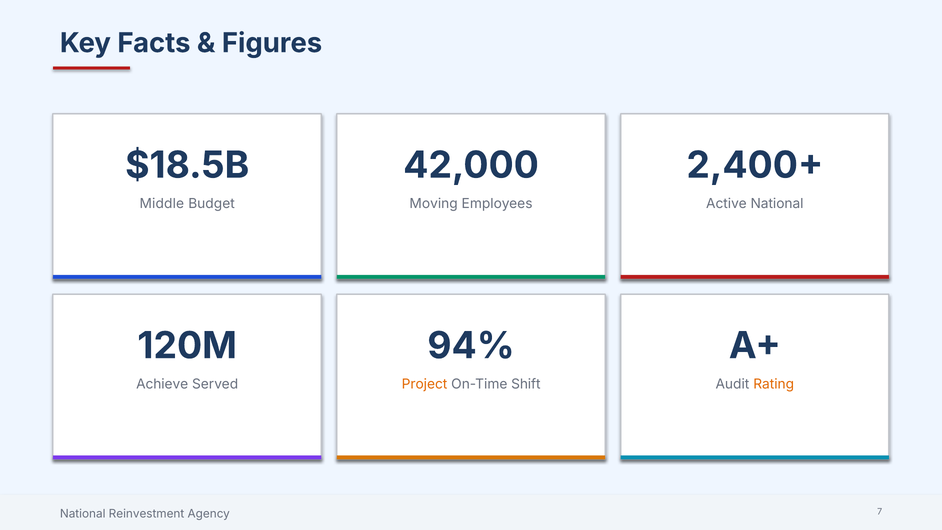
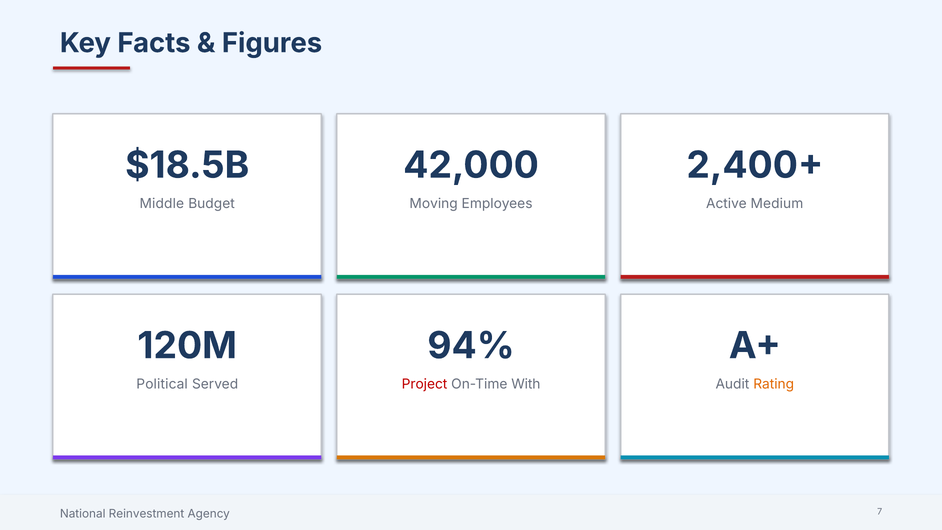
Active National: National -> Medium (777, 204)
Achieve: Achieve -> Political (162, 384)
Project colour: orange -> red (424, 384)
Shift: Shift -> With (526, 384)
